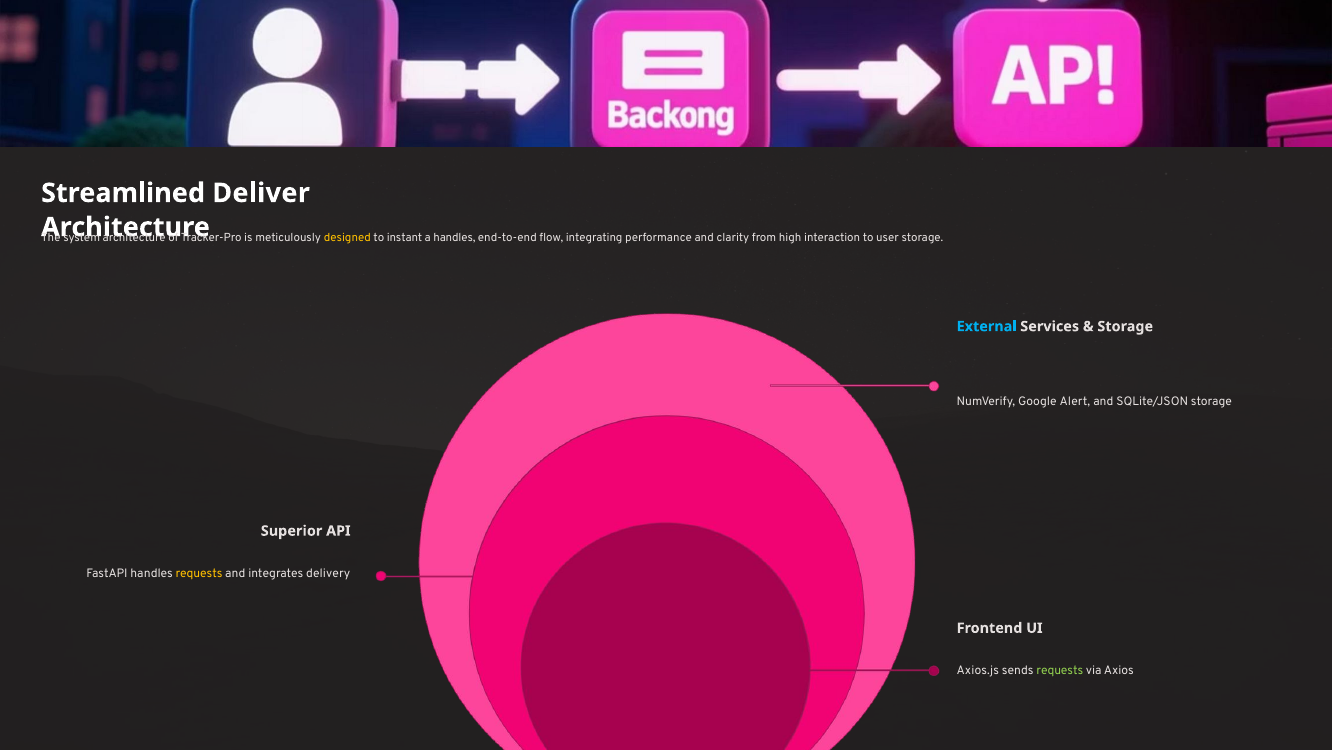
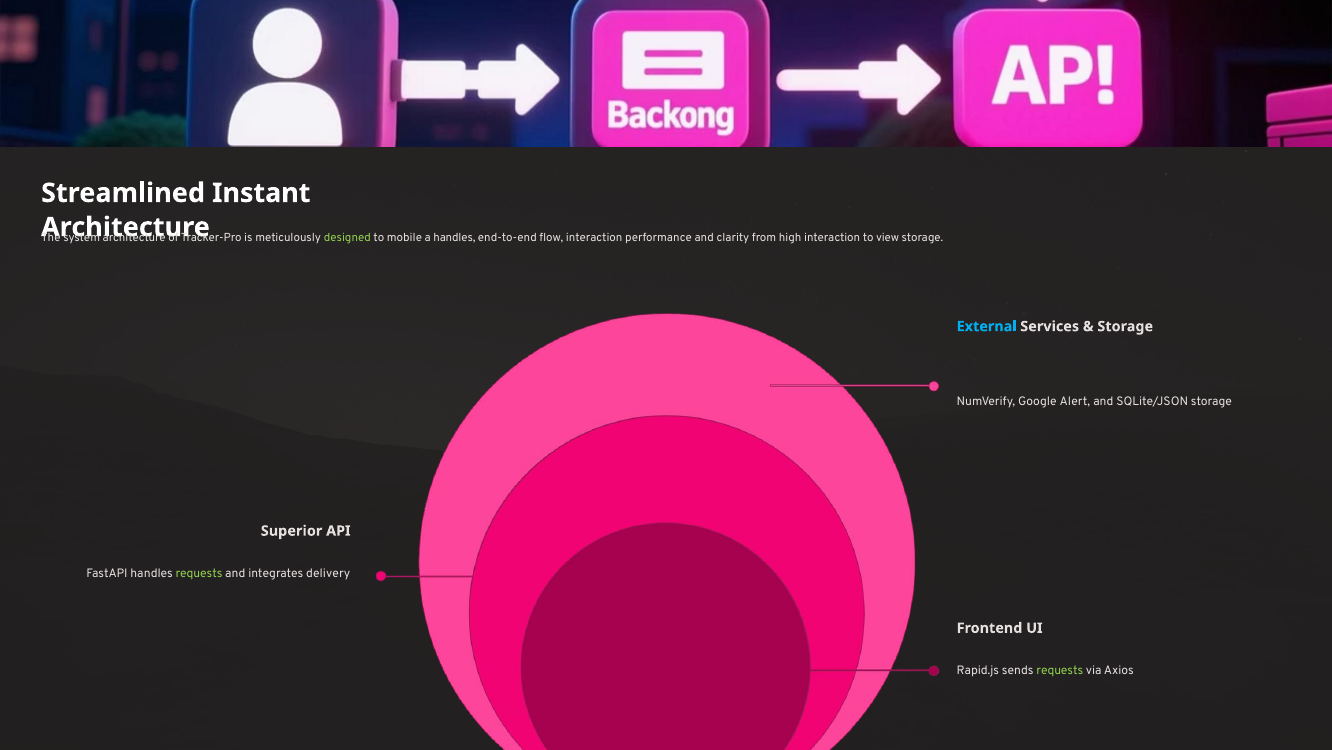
Deliver: Deliver -> Instant (261, 193)
designed colour: yellow -> light green (347, 238)
instant: instant -> mobile (404, 238)
flow integrating: integrating -> interaction (594, 238)
user: user -> view (888, 238)
requests colour: yellow -> light green (199, 573)
Axios.js: Axios.js -> Rapid.js (978, 670)
